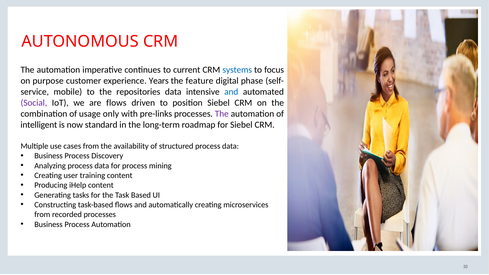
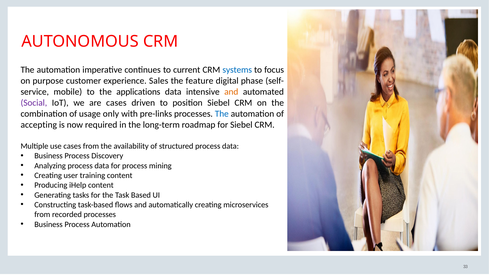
Years: Years -> Sales (159, 81)
repositories: repositories -> applications (138, 92)
and colour: blue -> orange (231, 92)
are flows: flows -> cases (116, 103)
The colour: purple -> blue (222, 114)
intelligent: intelligent -> accepting (39, 125)
standard: standard -> required (101, 125)
